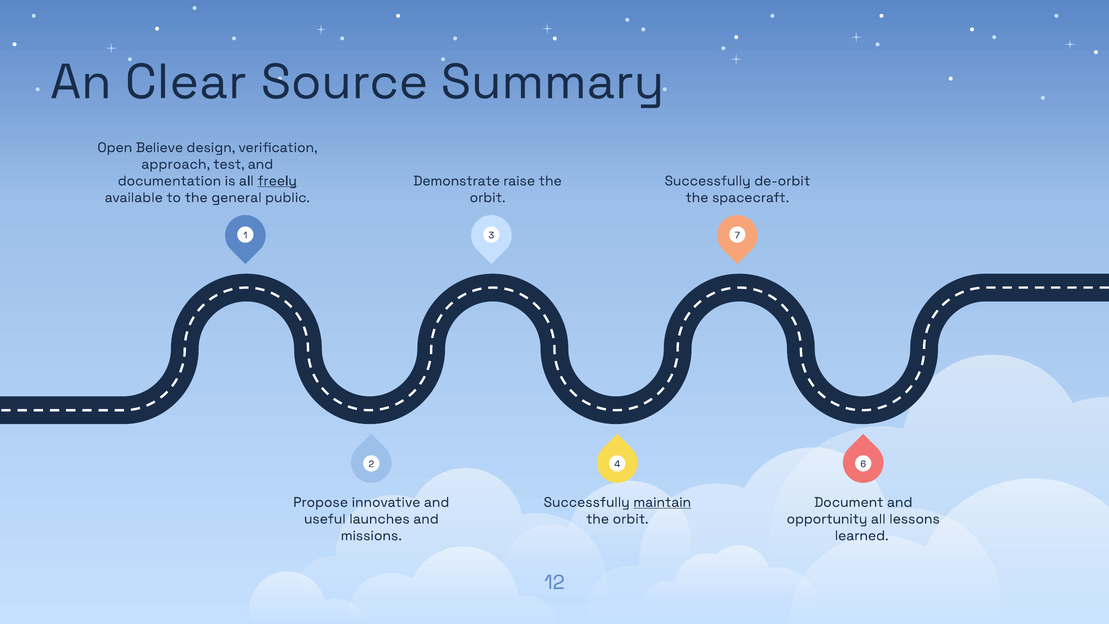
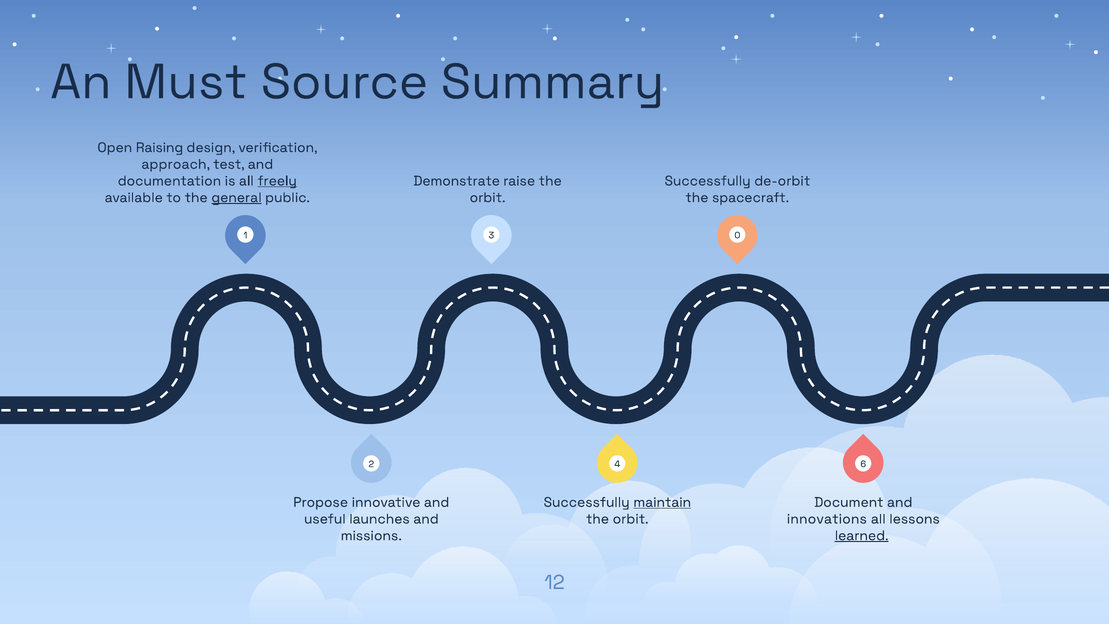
Clear: Clear -> Must (186, 82)
Believe: Believe -> Raising (160, 147)
general underline: none -> present (236, 197)
7: 7 -> 0 (737, 235)
opportunity: opportunity -> innovations (827, 519)
learned underline: none -> present (862, 535)
